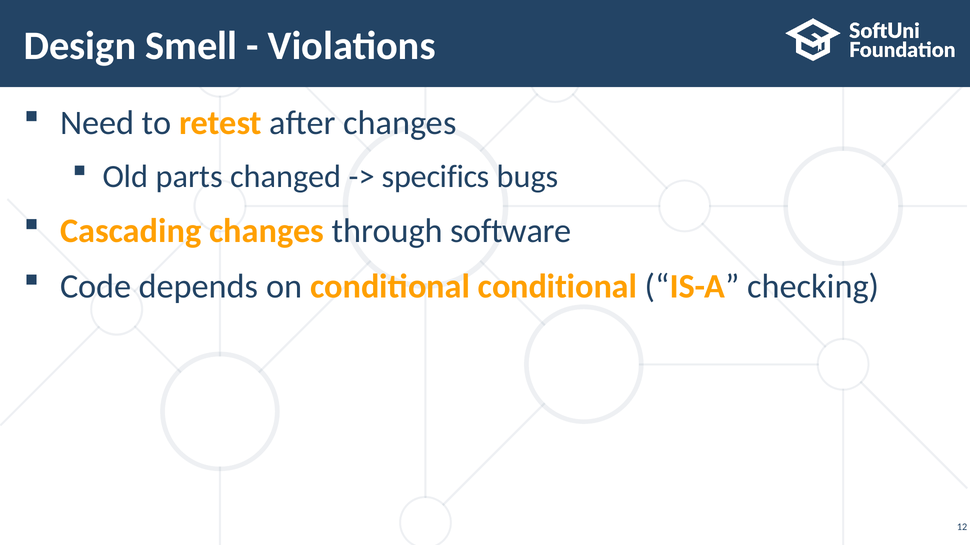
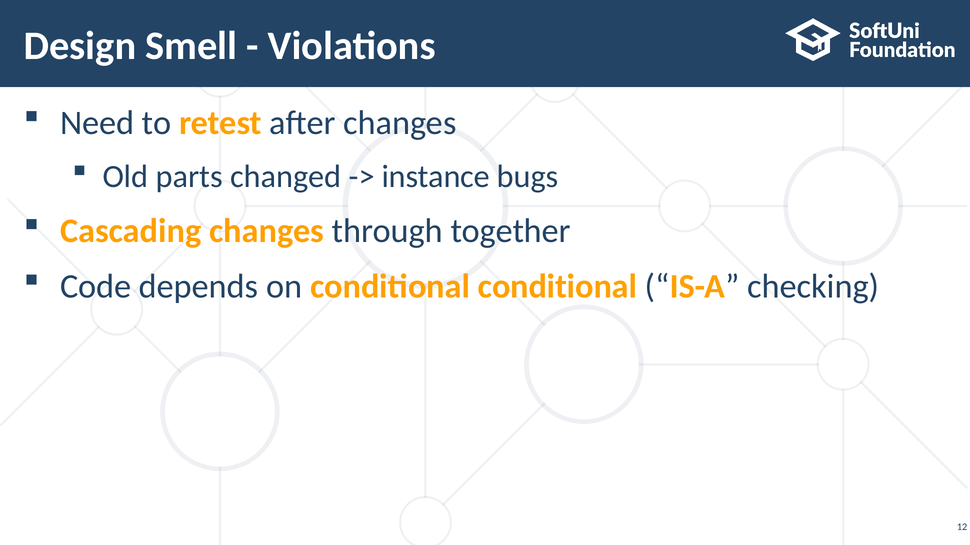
specifics: specifics -> instance (436, 177)
software: software -> together (511, 231)
